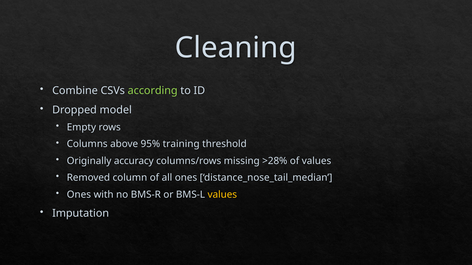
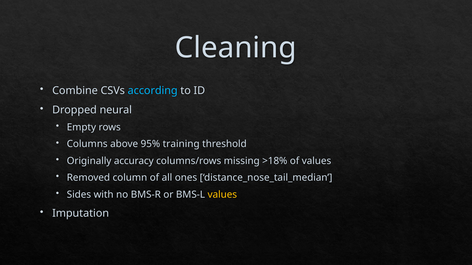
according colour: light green -> light blue (153, 91)
model: model -> neural (116, 110)
>28%: >28% -> >18% (275, 161)
Ones: Ones -> Sides (79, 195)
